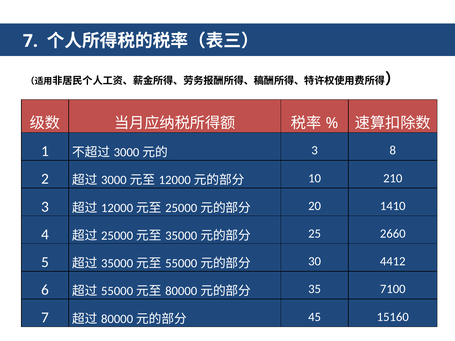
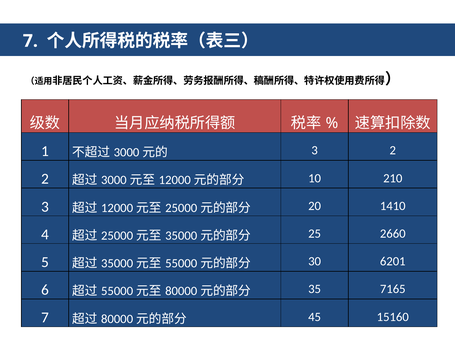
3 8: 8 -> 2 (393, 151)
4412: 4412 -> 6201 (393, 262)
7100: 7100 -> 7165 (393, 289)
